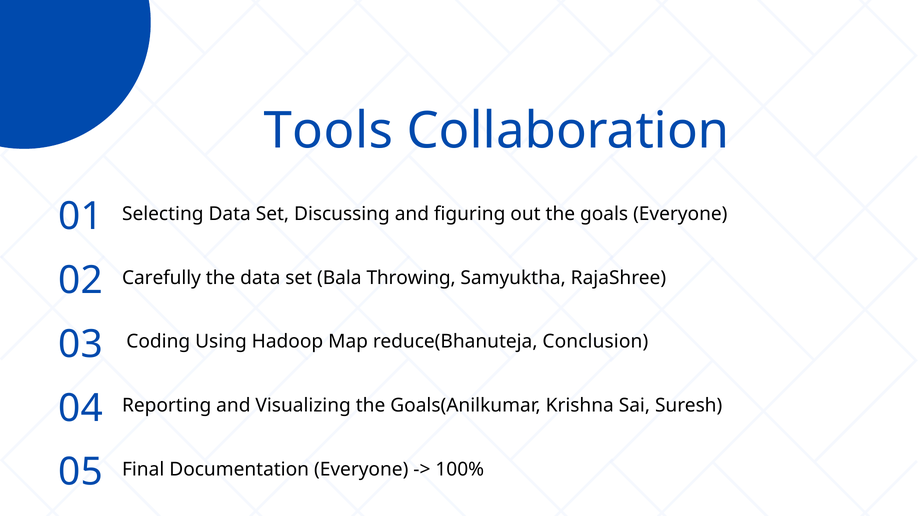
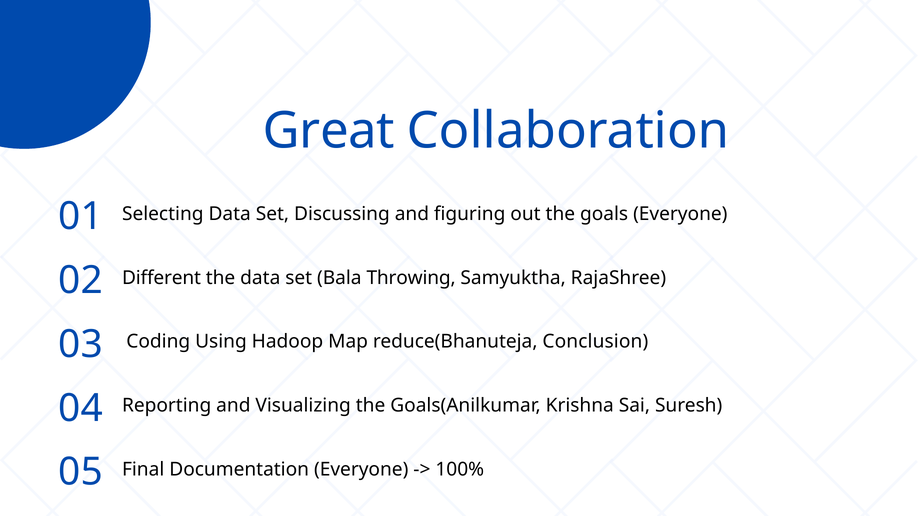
Tools: Tools -> Great (329, 131)
Carefully: Carefully -> Different (162, 278)
